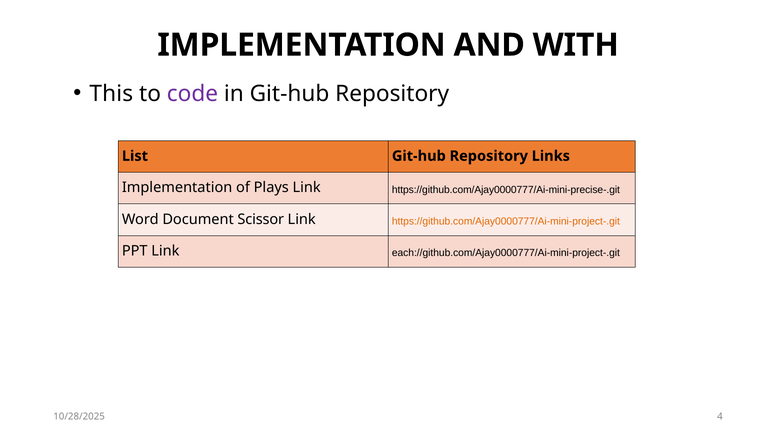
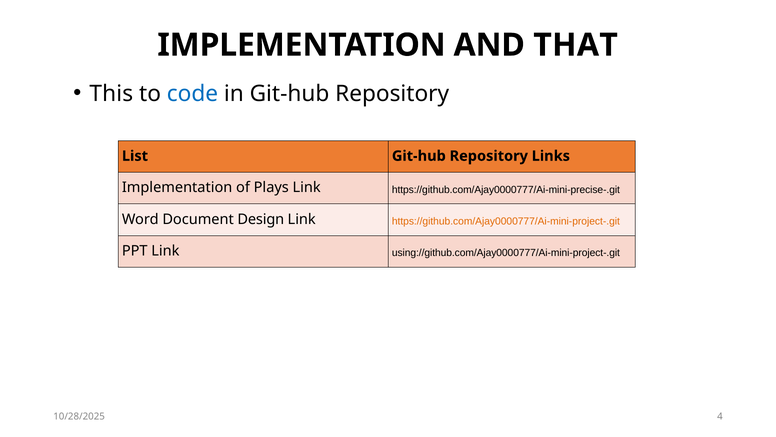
WITH: WITH -> THAT (576, 45)
code colour: purple -> blue (192, 93)
Scissor: Scissor -> Design (261, 219)
each://github.com/Ajay0000777/Ai-mini-project-.git: each://github.com/Ajay0000777/Ai-mini-project-.git -> using://github.com/Ajay0000777/Ai-mini-project-.git (506, 253)
